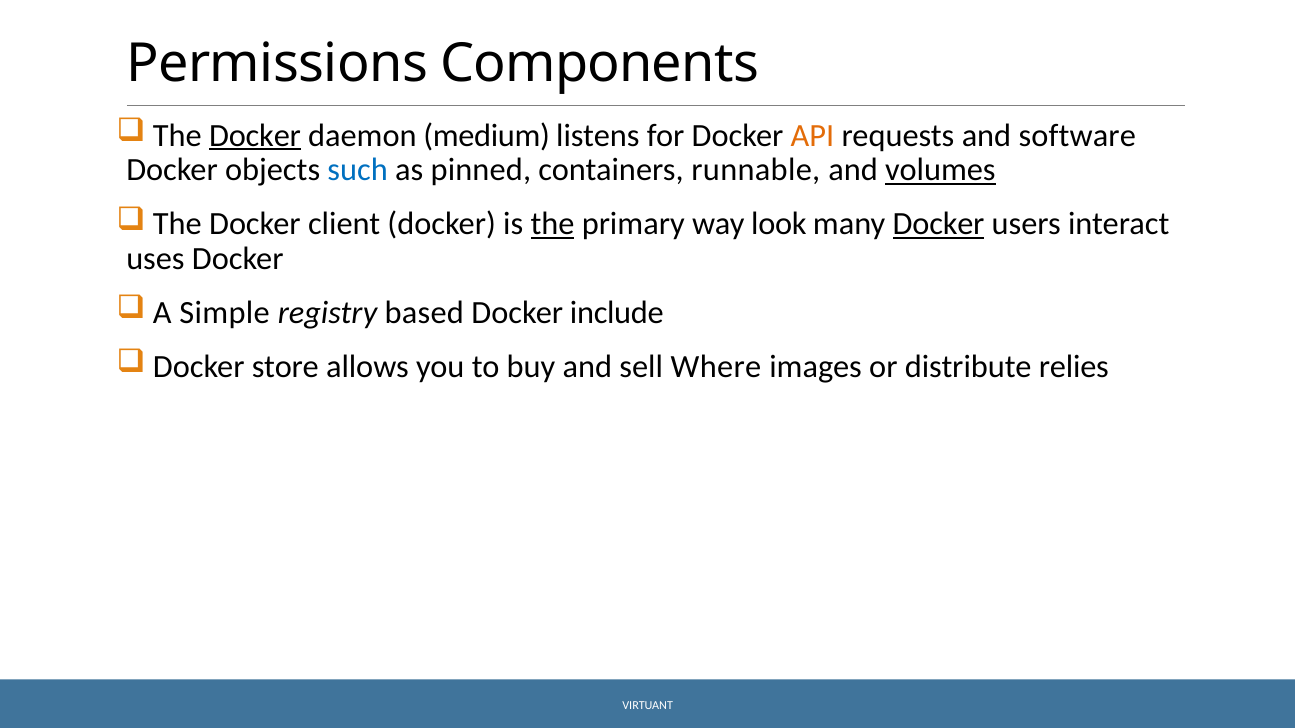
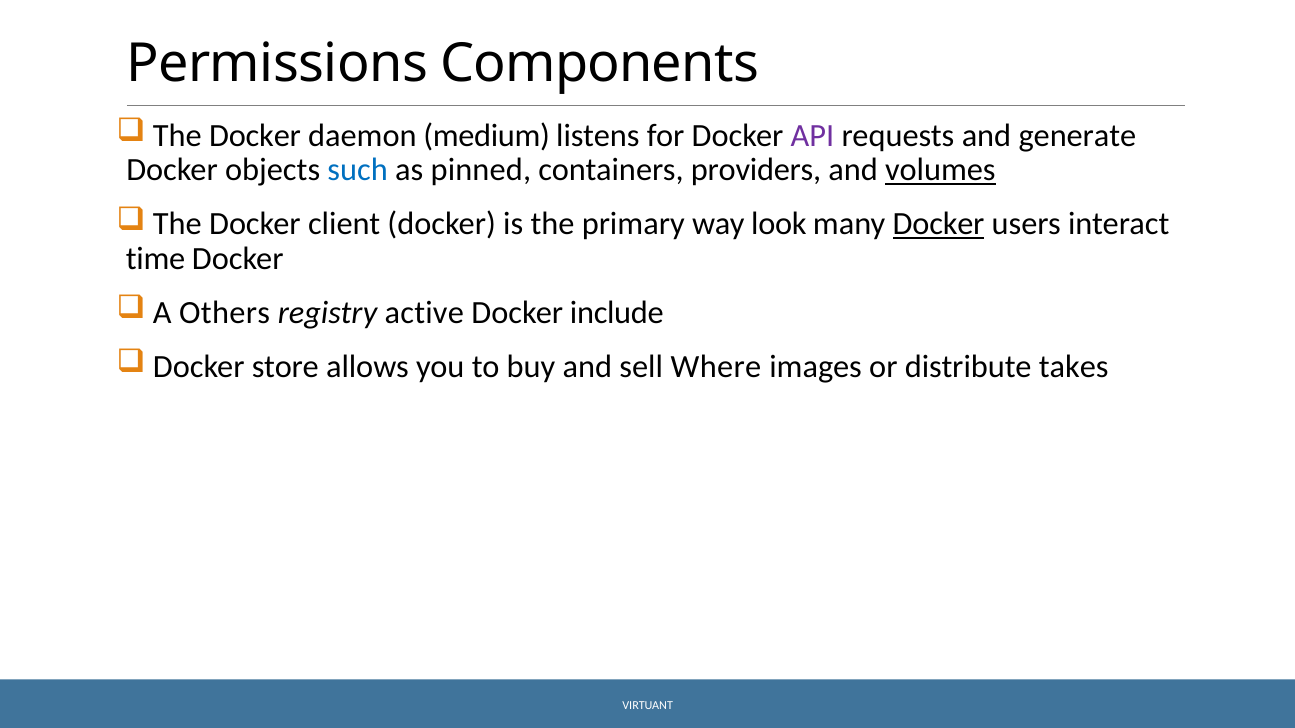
Docker underline: present -> none (255, 135)
API colour: orange -> purple (812, 135)
software: software -> generate (1077, 135)
runnable: runnable -> providers (756, 170)
the underline: present -> none (553, 224)
uses: uses -> time (156, 259)
Simple: Simple -> Others (225, 313)
based: based -> active (424, 313)
relies: relies -> takes (1074, 367)
